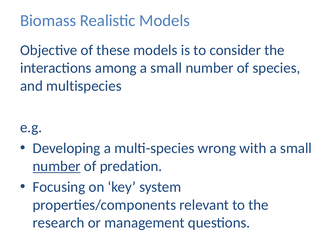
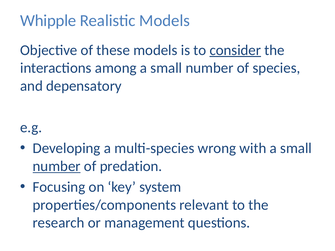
Biomass: Biomass -> Whipple (48, 21)
consider underline: none -> present (235, 50)
multispecies: multispecies -> depensatory (84, 86)
